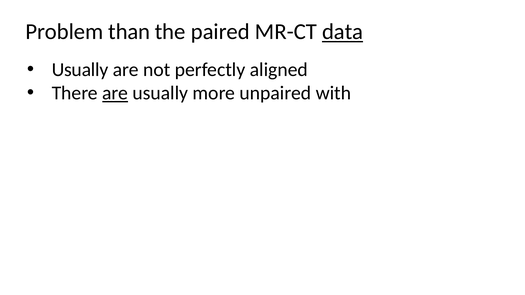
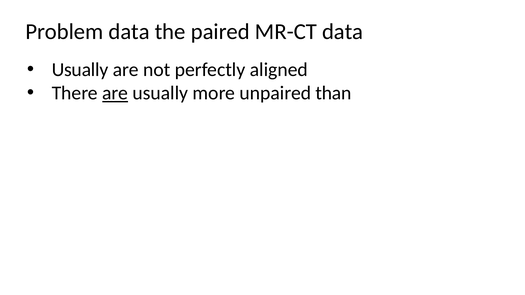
Problem than: than -> data (129, 32)
data underline: present -> none (343, 32)
with: with -> than (333, 93)
